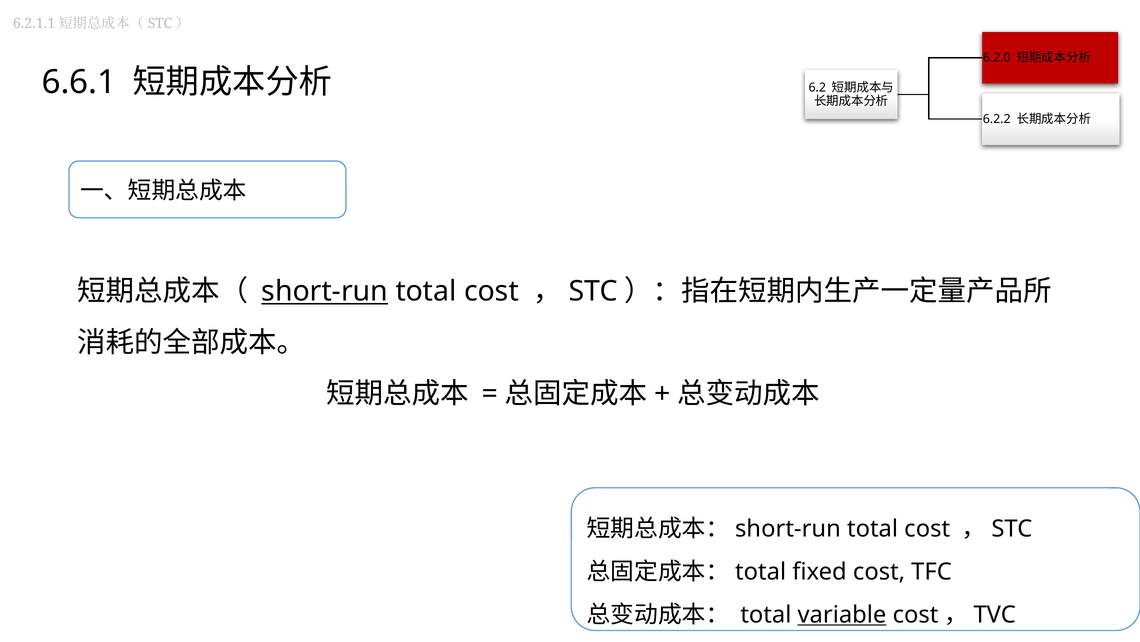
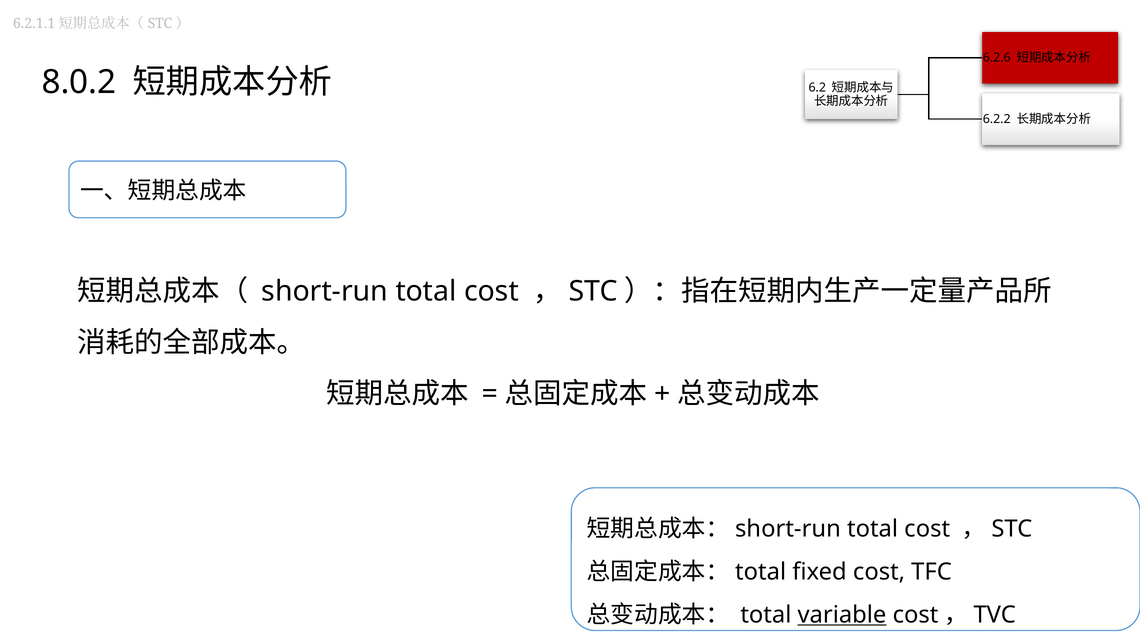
6.2.0: 6.2.0 -> 6.2.6 (997, 58)
6.6.1: 6.6.1 -> 8.0.2 (79, 82)
short-run underline: present -> none (325, 291)
